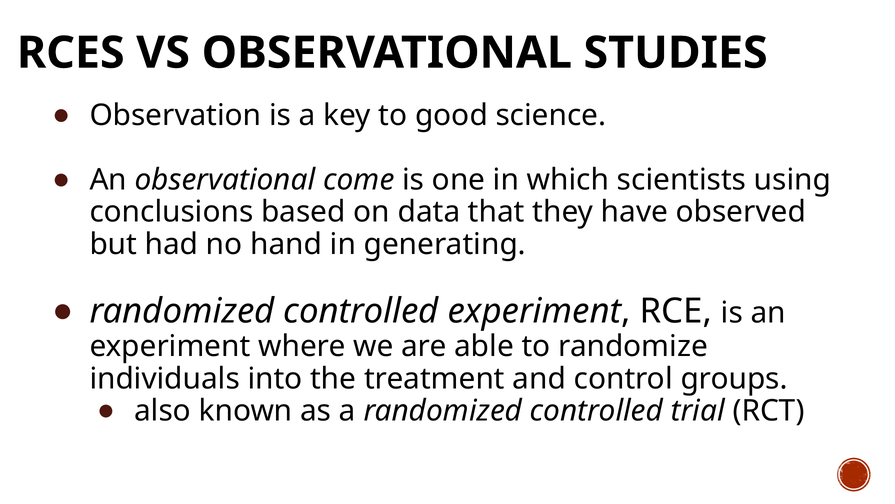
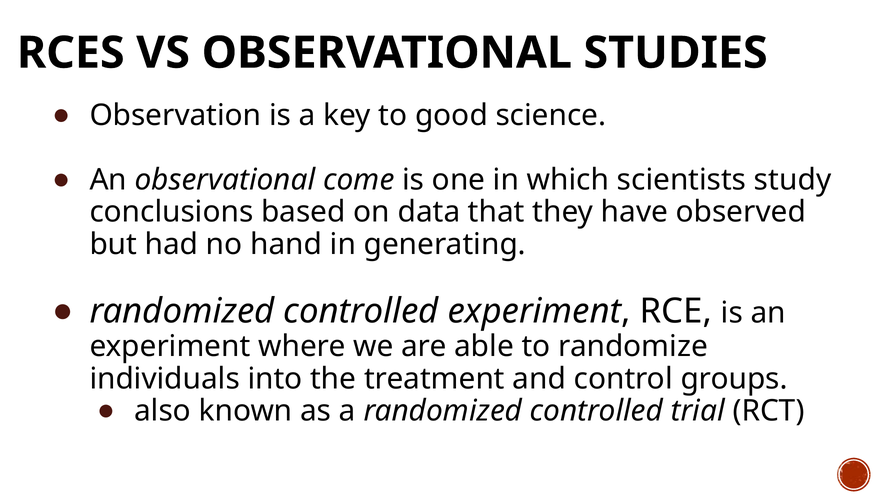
using: using -> study (793, 180)
